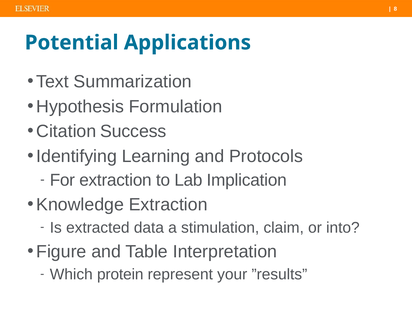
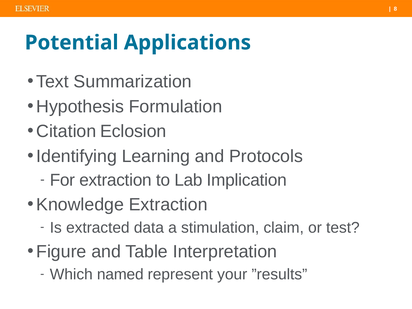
Success: Success -> Eclosion (133, 131)
into: into -> test (343, 228)
protein: protein -> named (120, 275)
